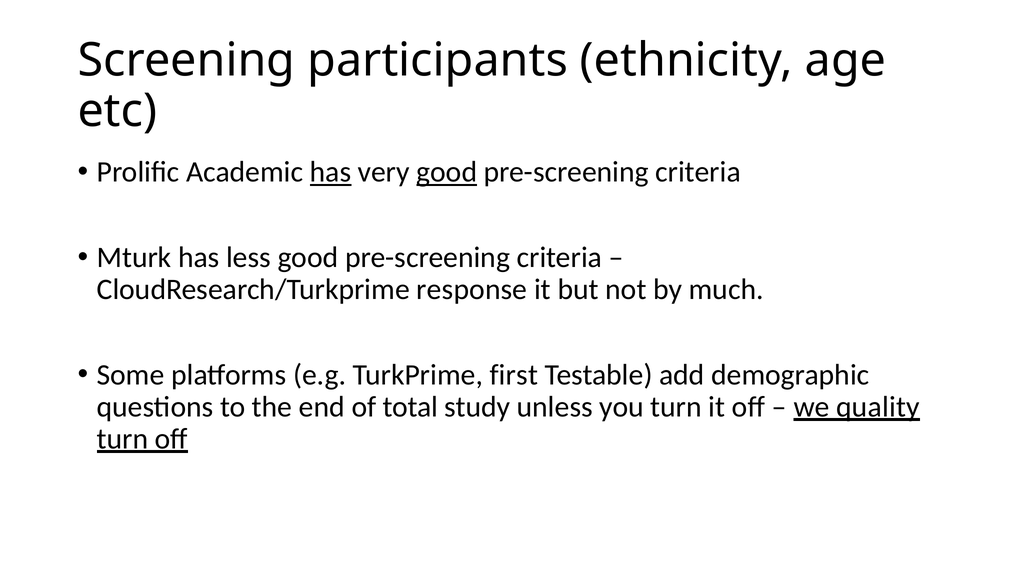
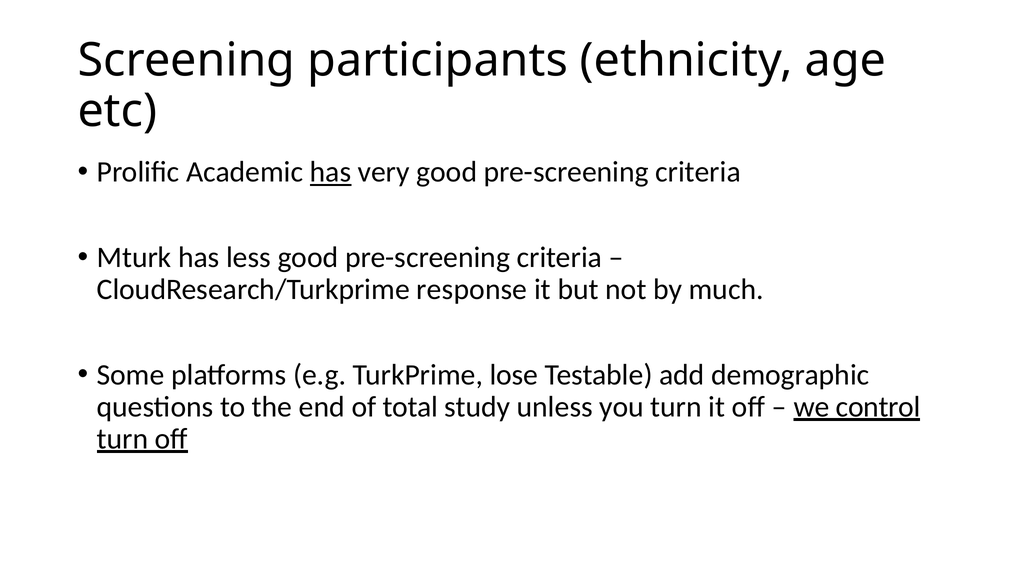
good underline: present -> none (447, 172)
first: first -> lose (514, 375)
quality: quality -> control (878, 407)
